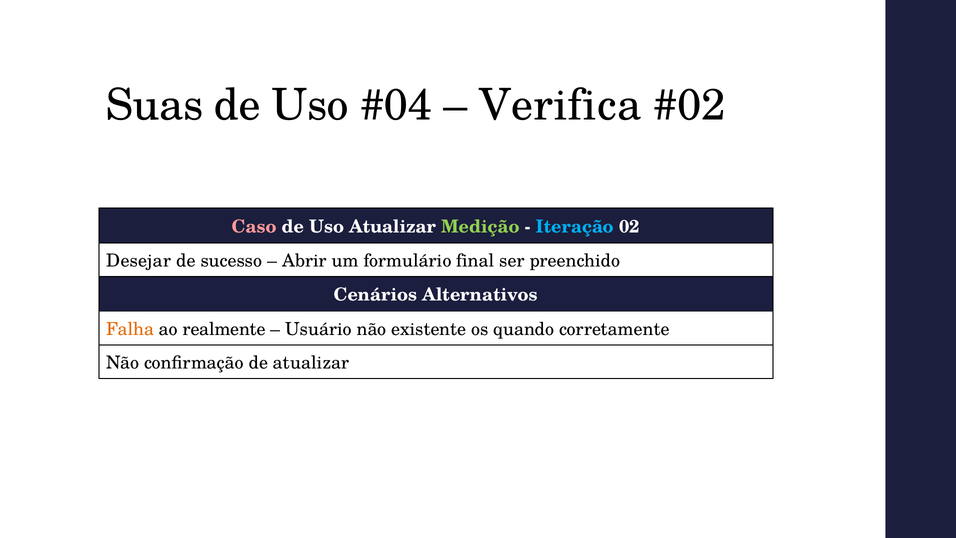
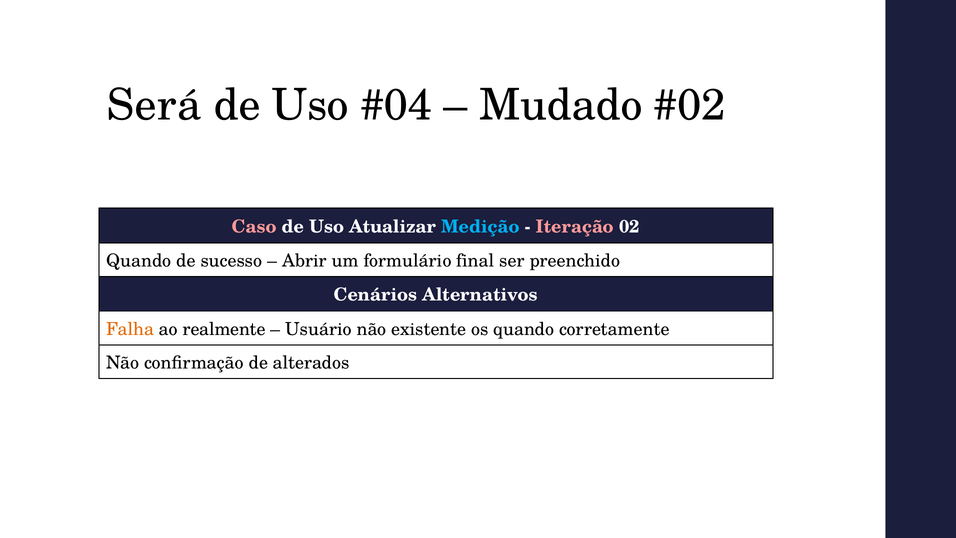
Suas: Suas -> Será (154, 105)
Verifica: Verifica -> Mudado (561, 105)
Medição colour: light green -> light blue (480, 227)
Iteração colour: light blue -> pink (575, 227)
Desejar: Desejar -> Quando (139, 261)
de atualizar: atualizar -> alterados (311, 363)
